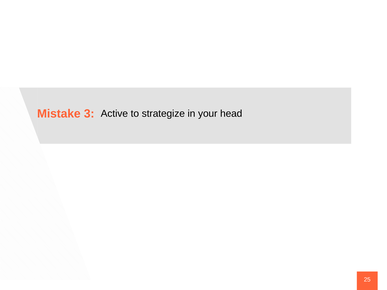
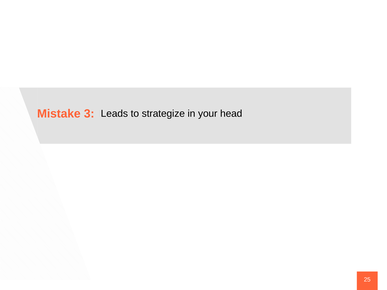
Active: Active -> Leads (114, 114)
